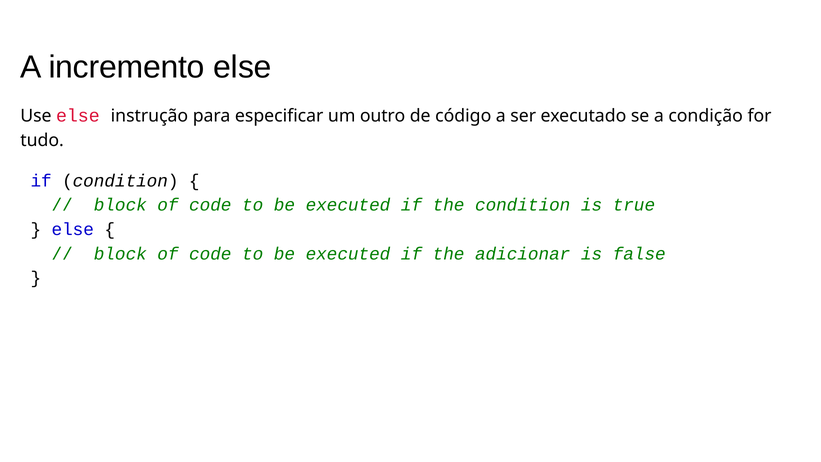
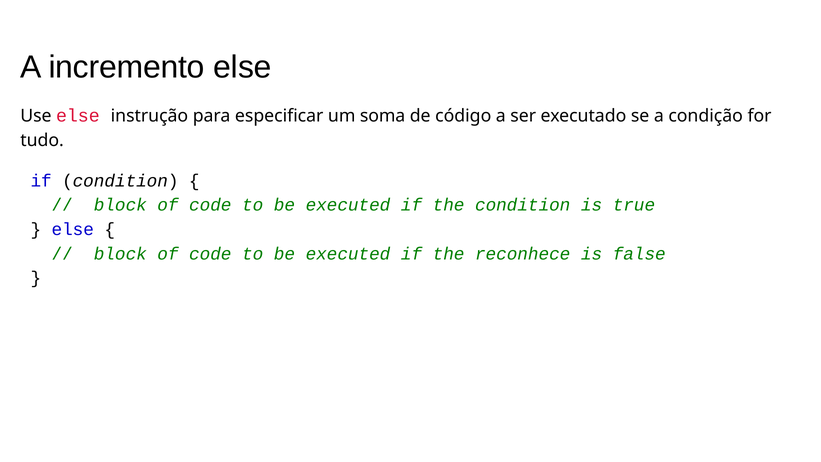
outro: outro -> soma (383, 116)
adicionar: adicionar -> reconhece (523, 254)
